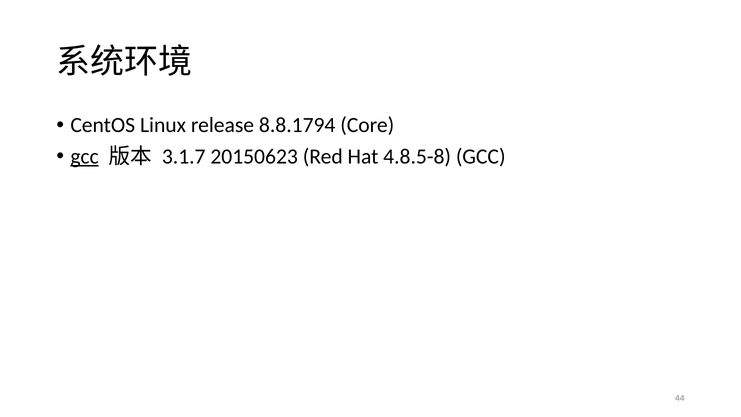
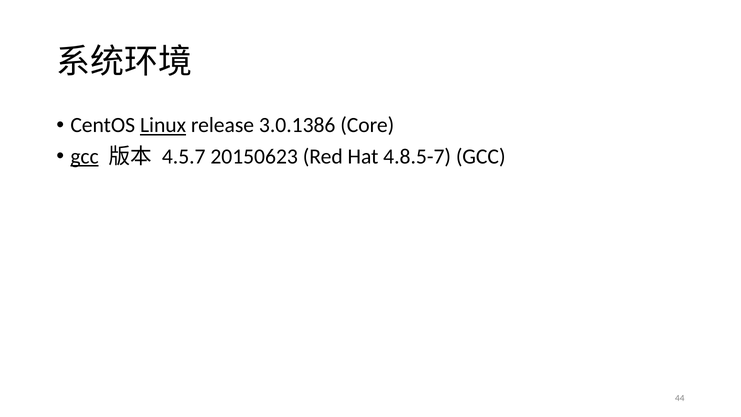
Linux underline: none -> present (163, 125)
8.8.1794: 8.8.1794 -> 3.0.1386 (297, 125)
3.1.7: 3.1.7 -> 4.5.7 (184, 156)
4.8.5-8: 4.8.5-8 -> 4.8.5-7 (417, 156)
